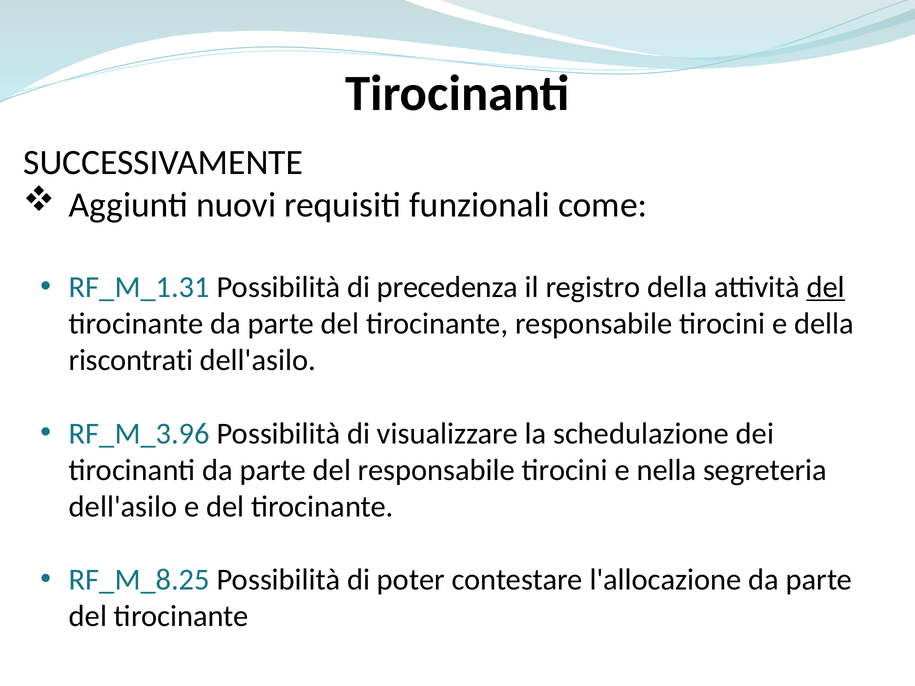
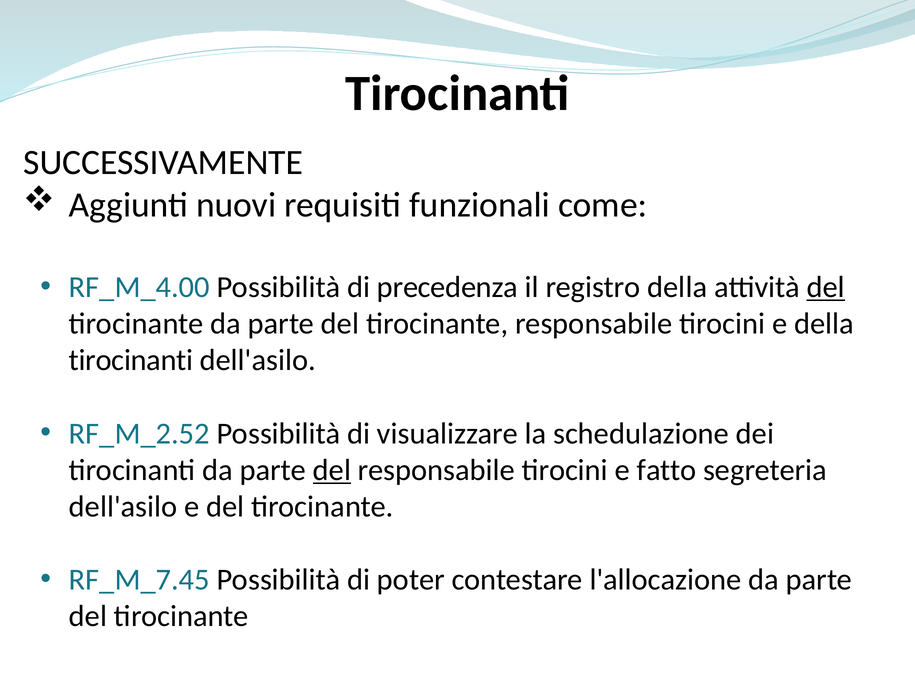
RF_M_1.31: RF_M_1.31 -> RF_M_4.00 (139, 287)
riscontrati: riscontrati -> tirocinanti (131, 360)
RF_M_3.96: RF_M_3.96 -> RF_M_2.52 (139, 434)
del underline: none -> present (332, 470)
nella: nella -> fatto (667, 470)
RF_M_8.25: RF_M_8.25 -> RF_M_7.45 (139, 580)
